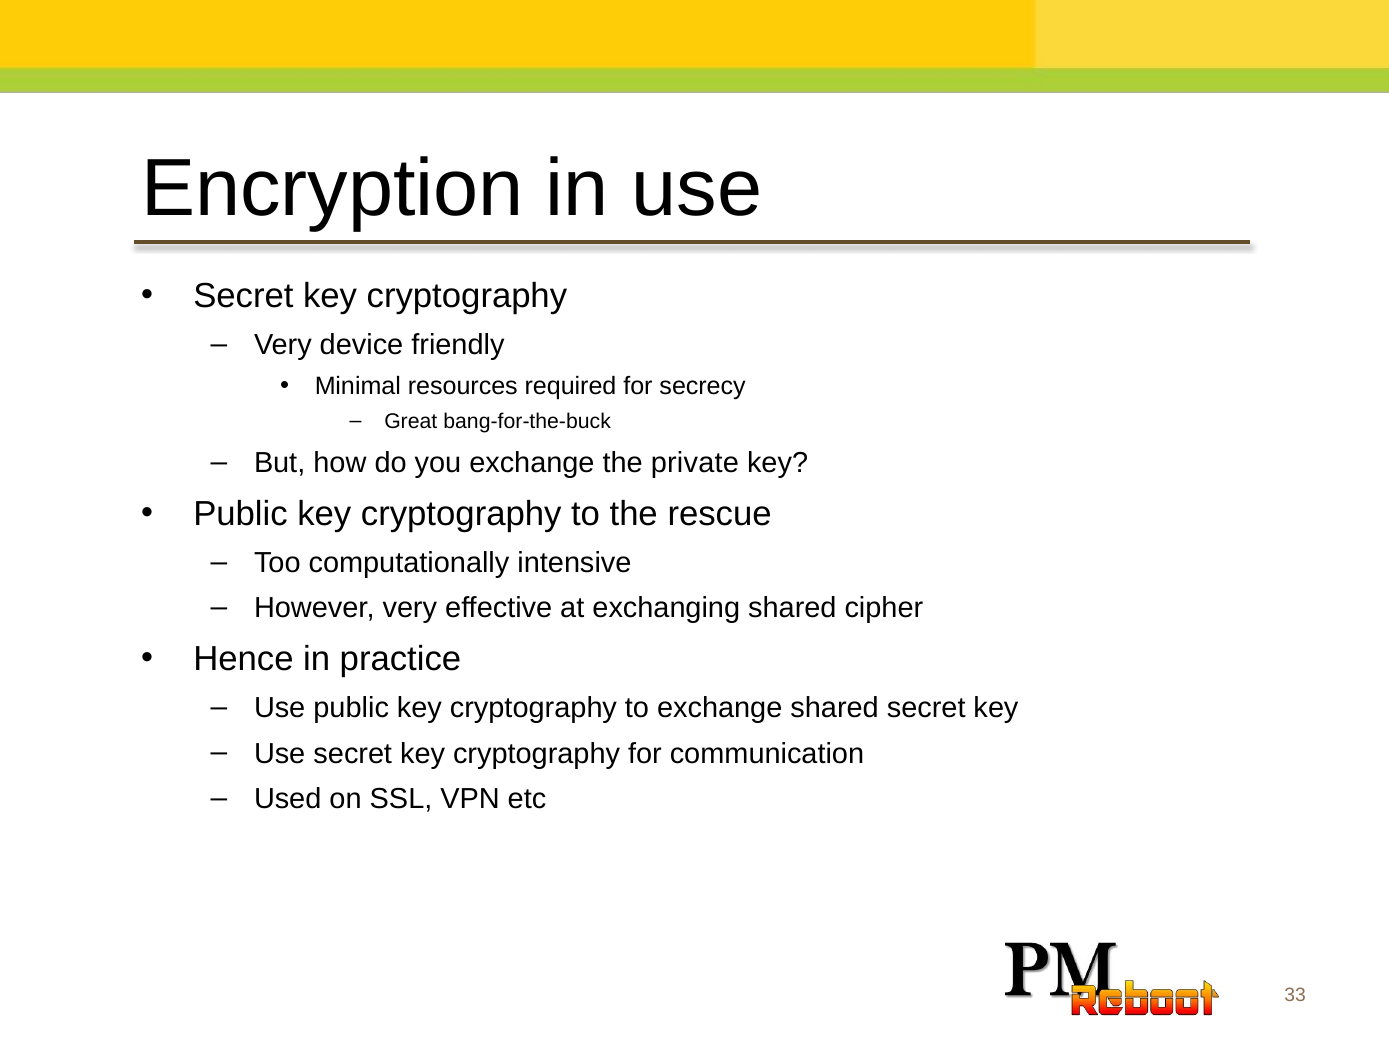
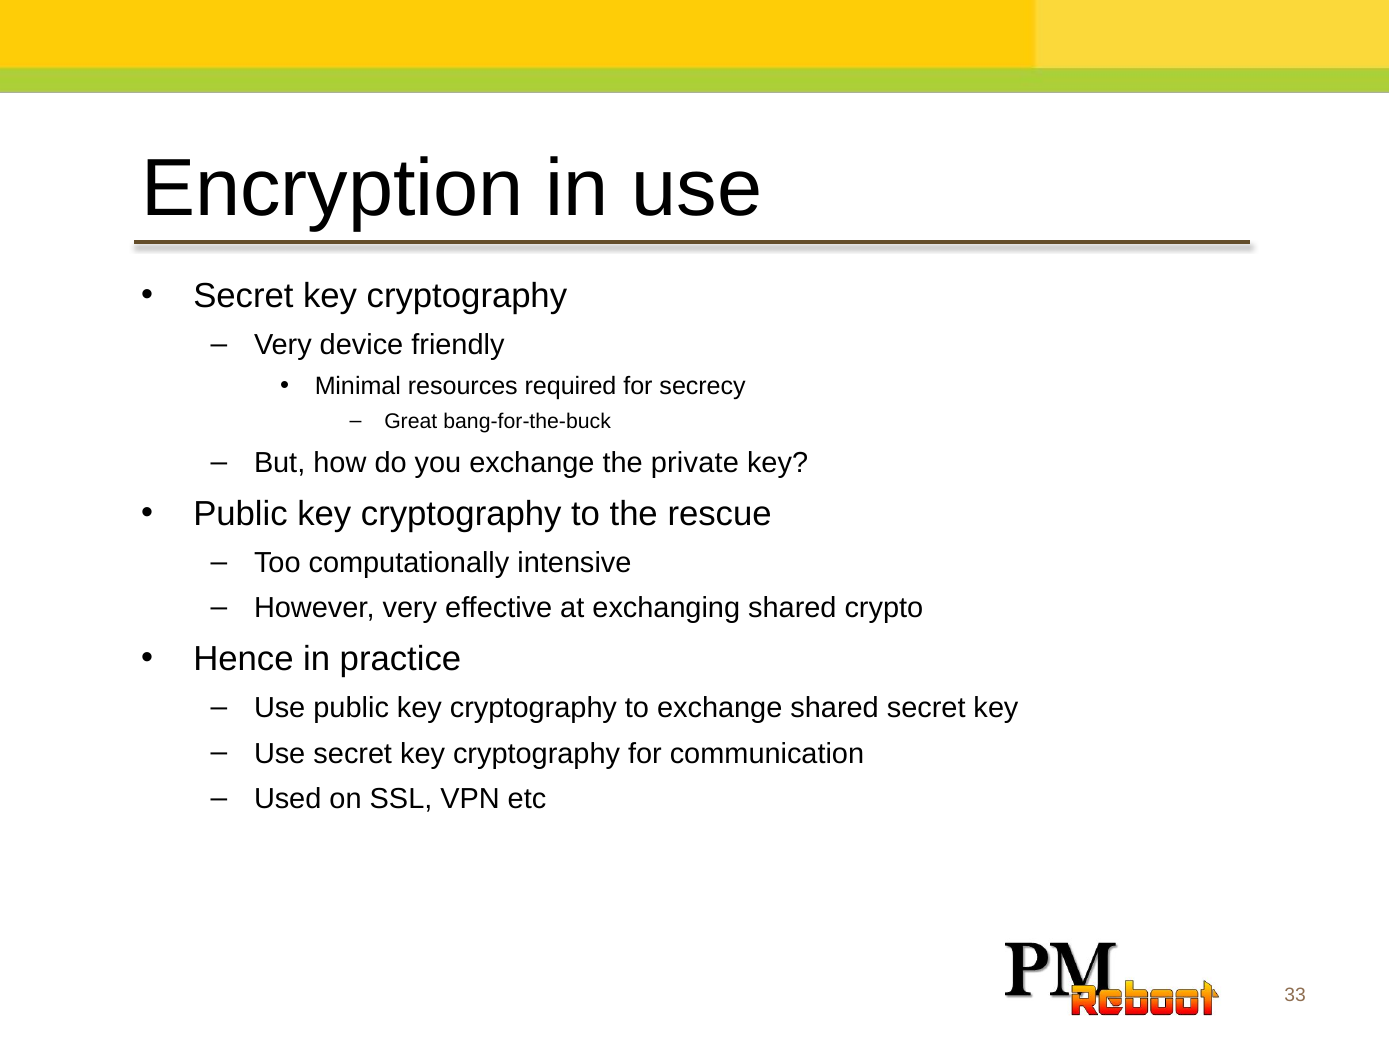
cipher: cipher -> crypto (884, 608)
